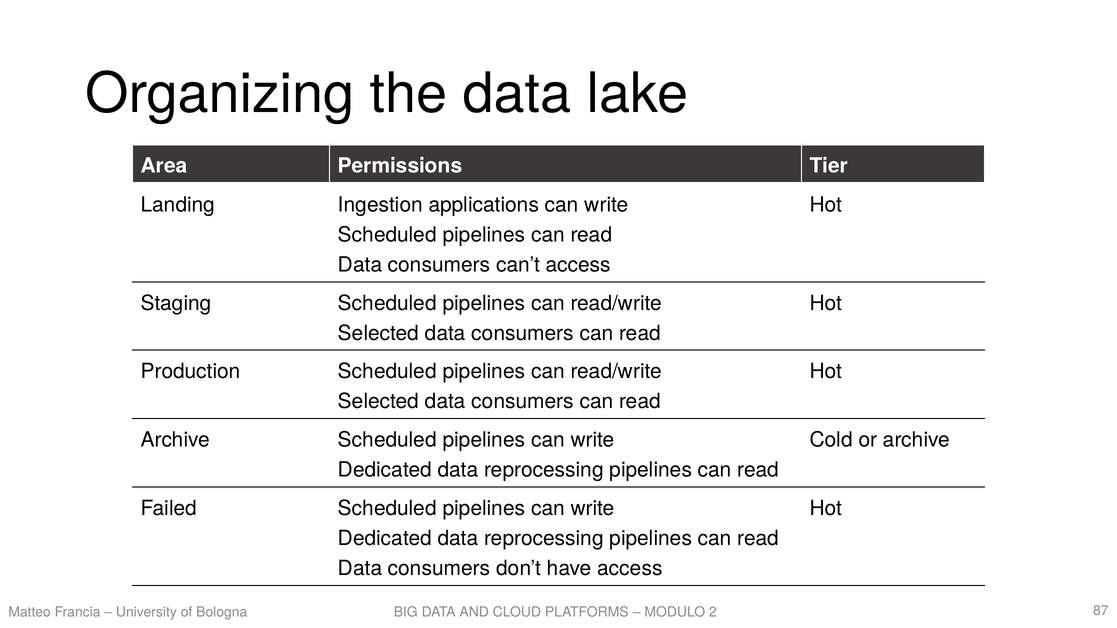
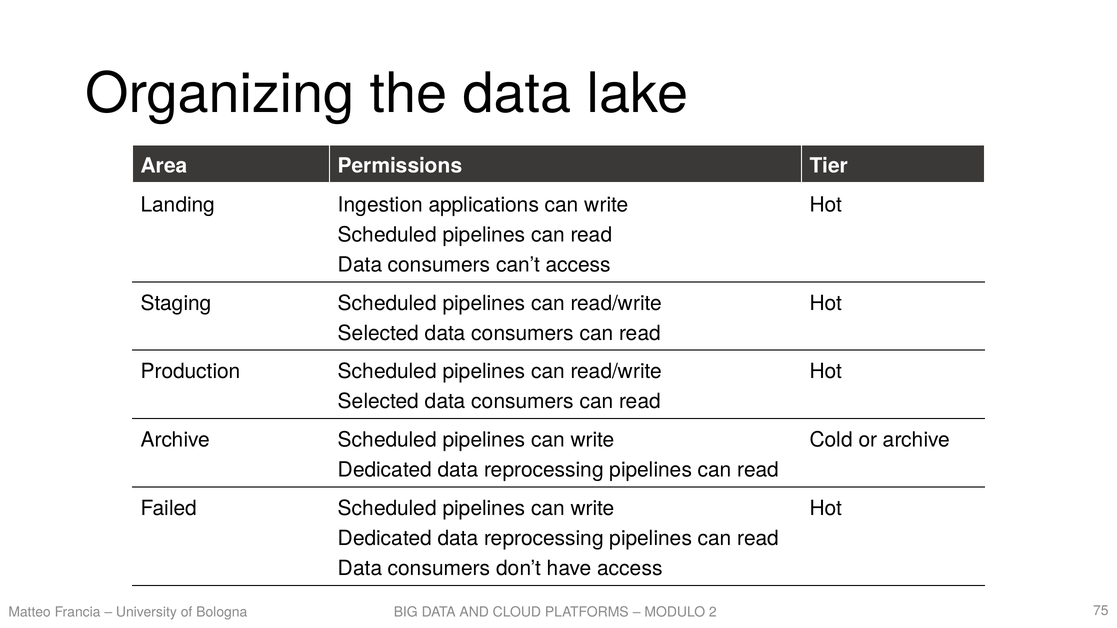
87: 87 -> 75 (1101, 611)
